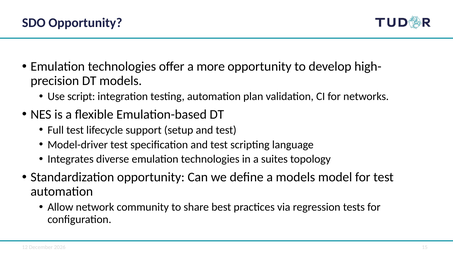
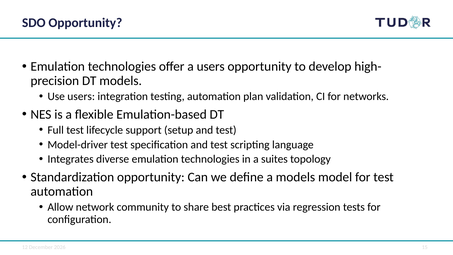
a more: more -> users (211, 66)
Use script: script -> users (81, 96)
